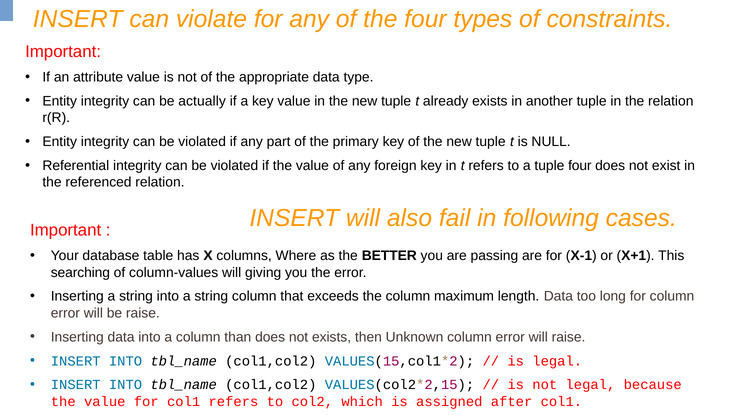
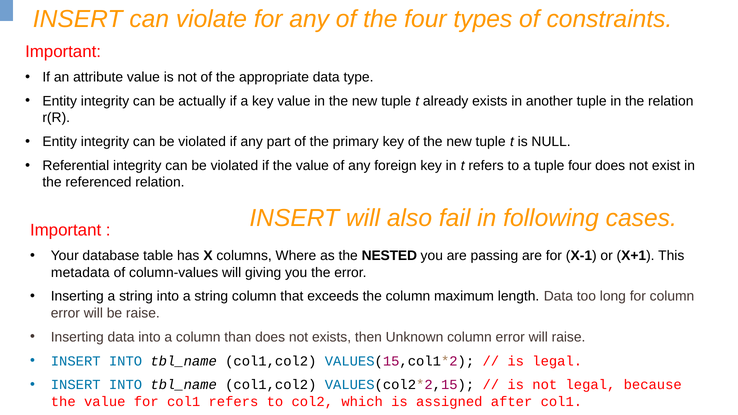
BETTER: BETTER -> NESTED (389, 256)
searching: searching -> metadata (80, 273)
